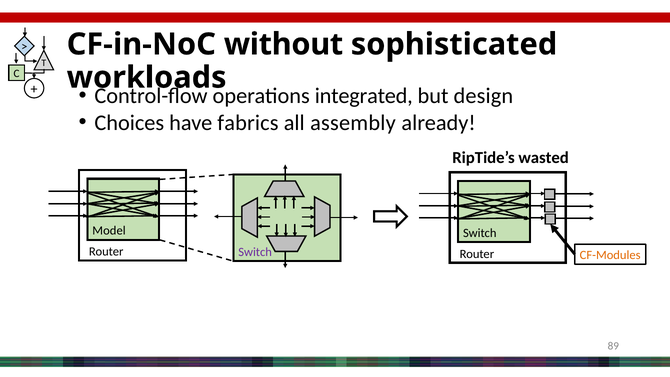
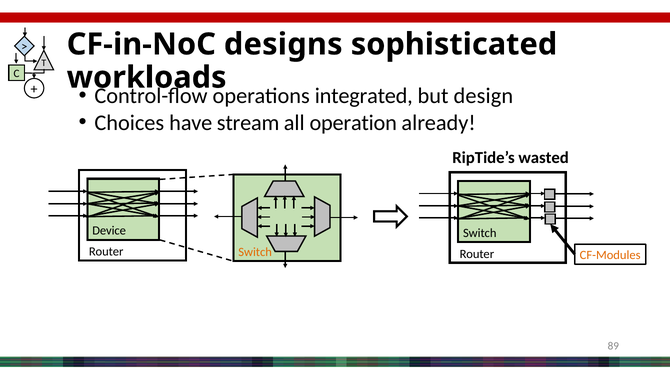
without: without -> designs (283, 44)
fabrics: fabrics -> stream (248, 123)
assembly: assembly -> operation (353, 123)
Model: Model -> Device (109, 231)
Switch colour: purple -> orange (255, 252)
